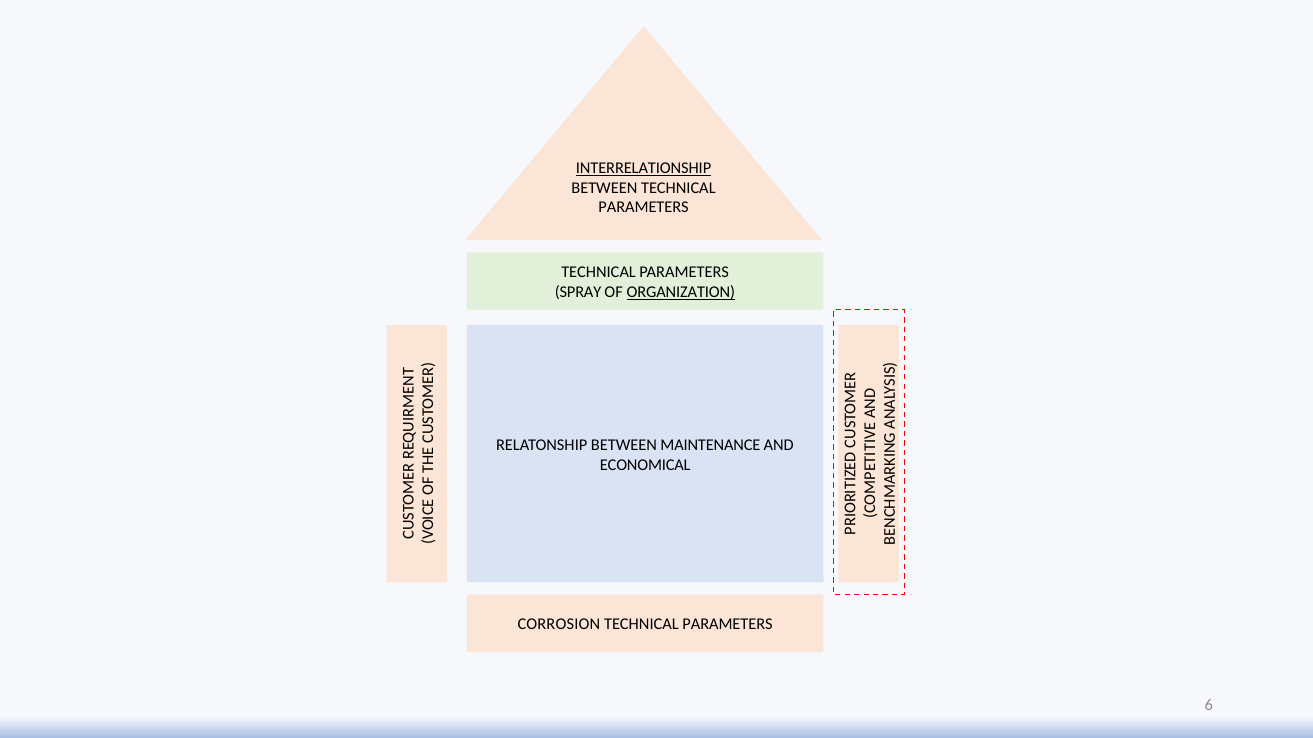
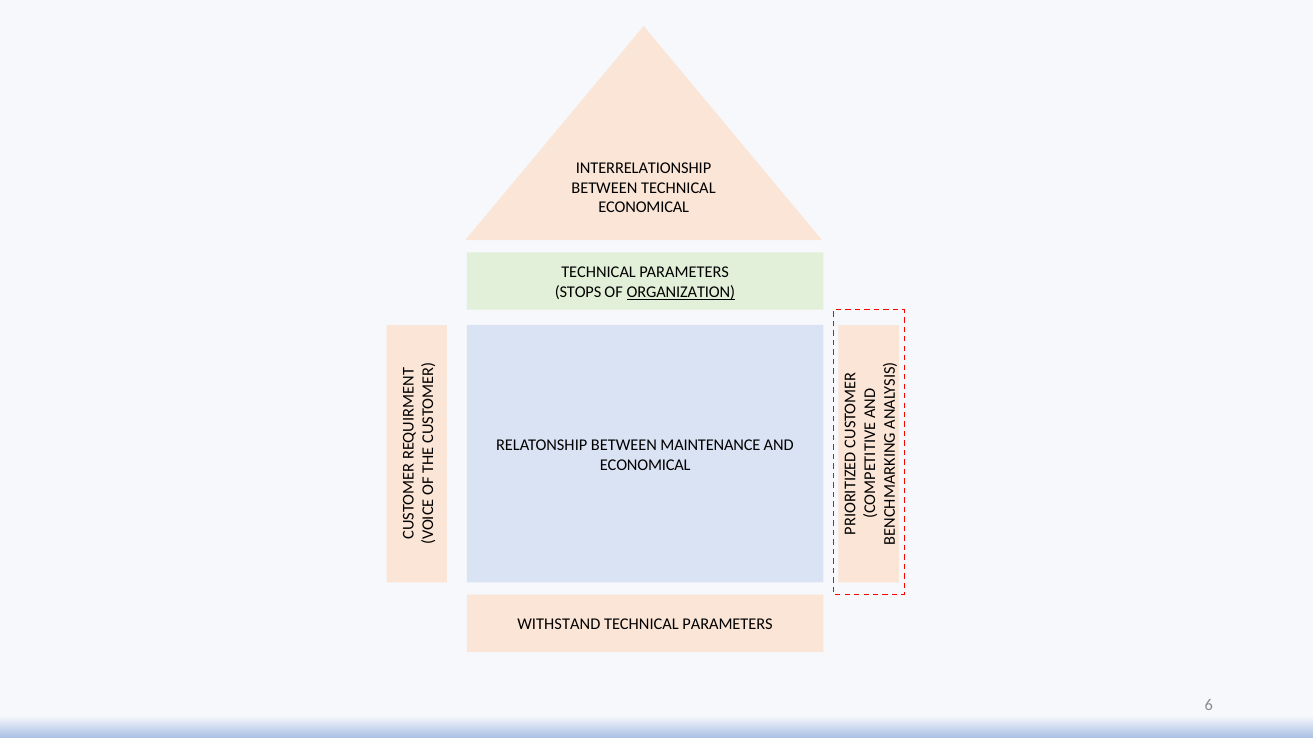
INTERRELATIONSHIP underline: present -> none (644, 168)
PARAMETERS: PARAMETERS -> ECONOMICAL (644, 208)
SPRAY: SPRAY -> STOPS (578, 292)
CORROSION: CORROSION -> WITHSTAND (559, 625)
